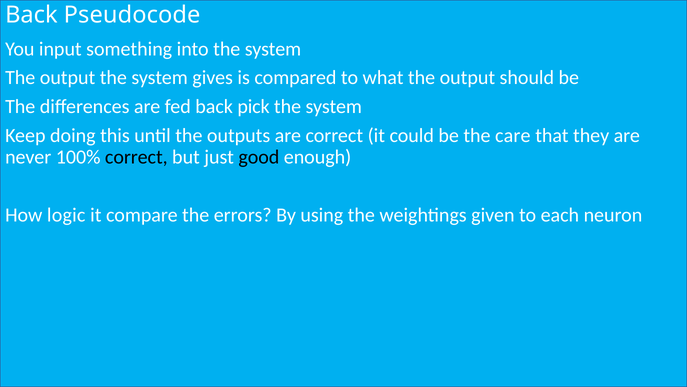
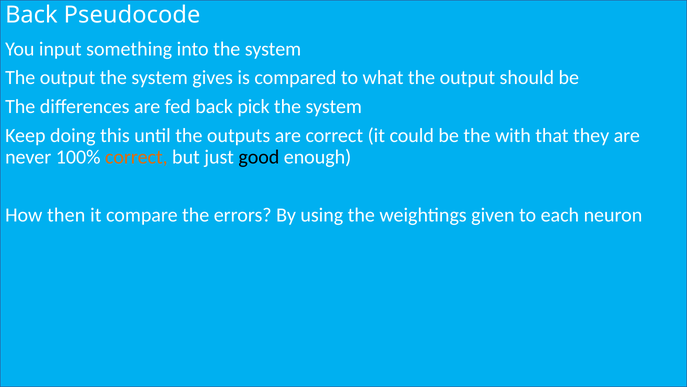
care: care -> with (513, 135)
correct colour: black -> orange (136, 157)
logic: logic -> then (66, 215)
